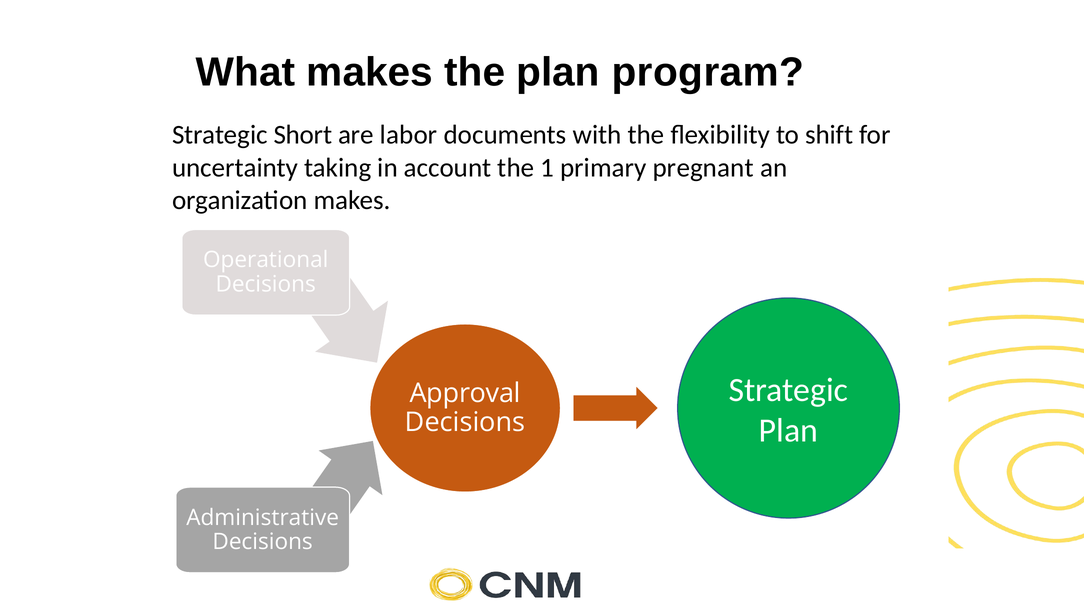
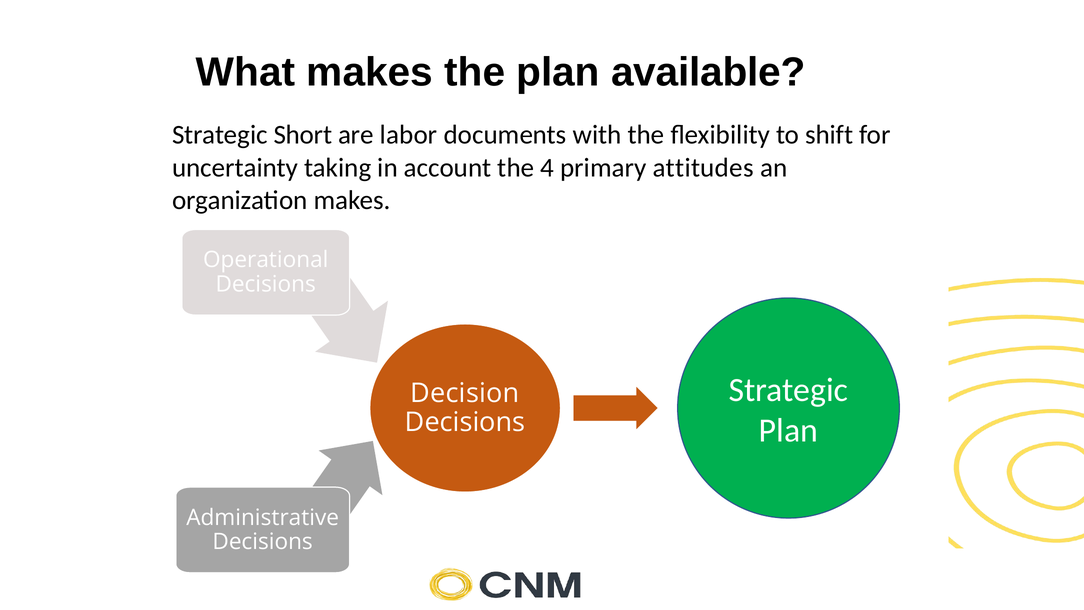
program: program -> available (708, 72)
1: 1 -> 4 (547, 167)
pregnant: pregnant -> attitudes (703, 167)
Approval: Approval -> Decision (465, 393)
